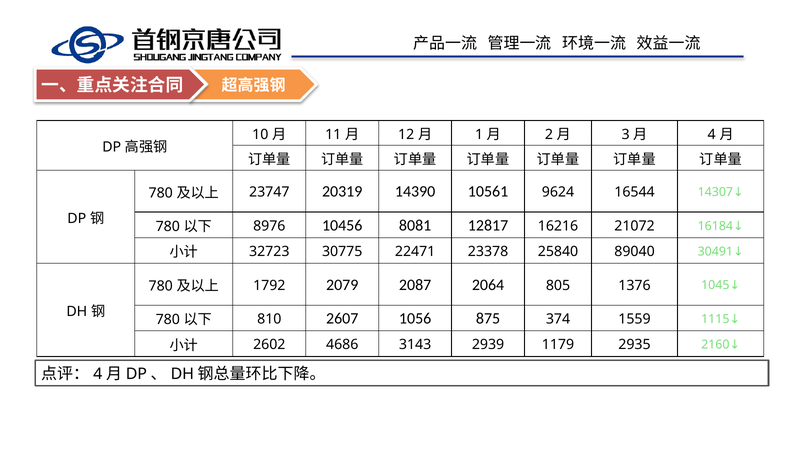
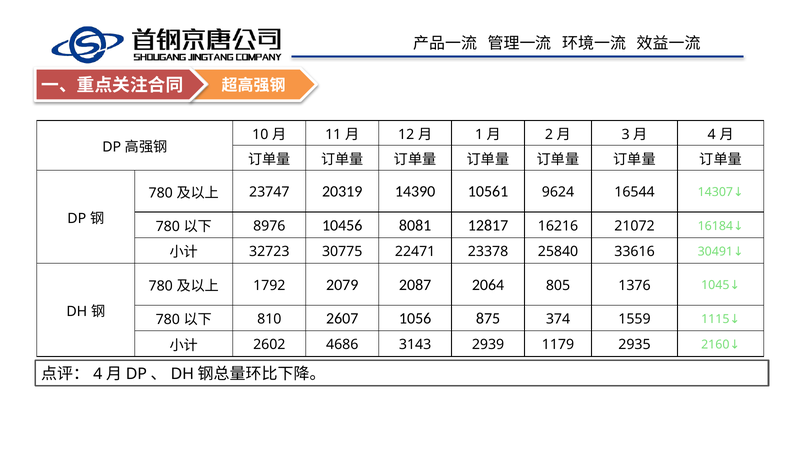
89040: 89040 -> 33616 (635, 252)
